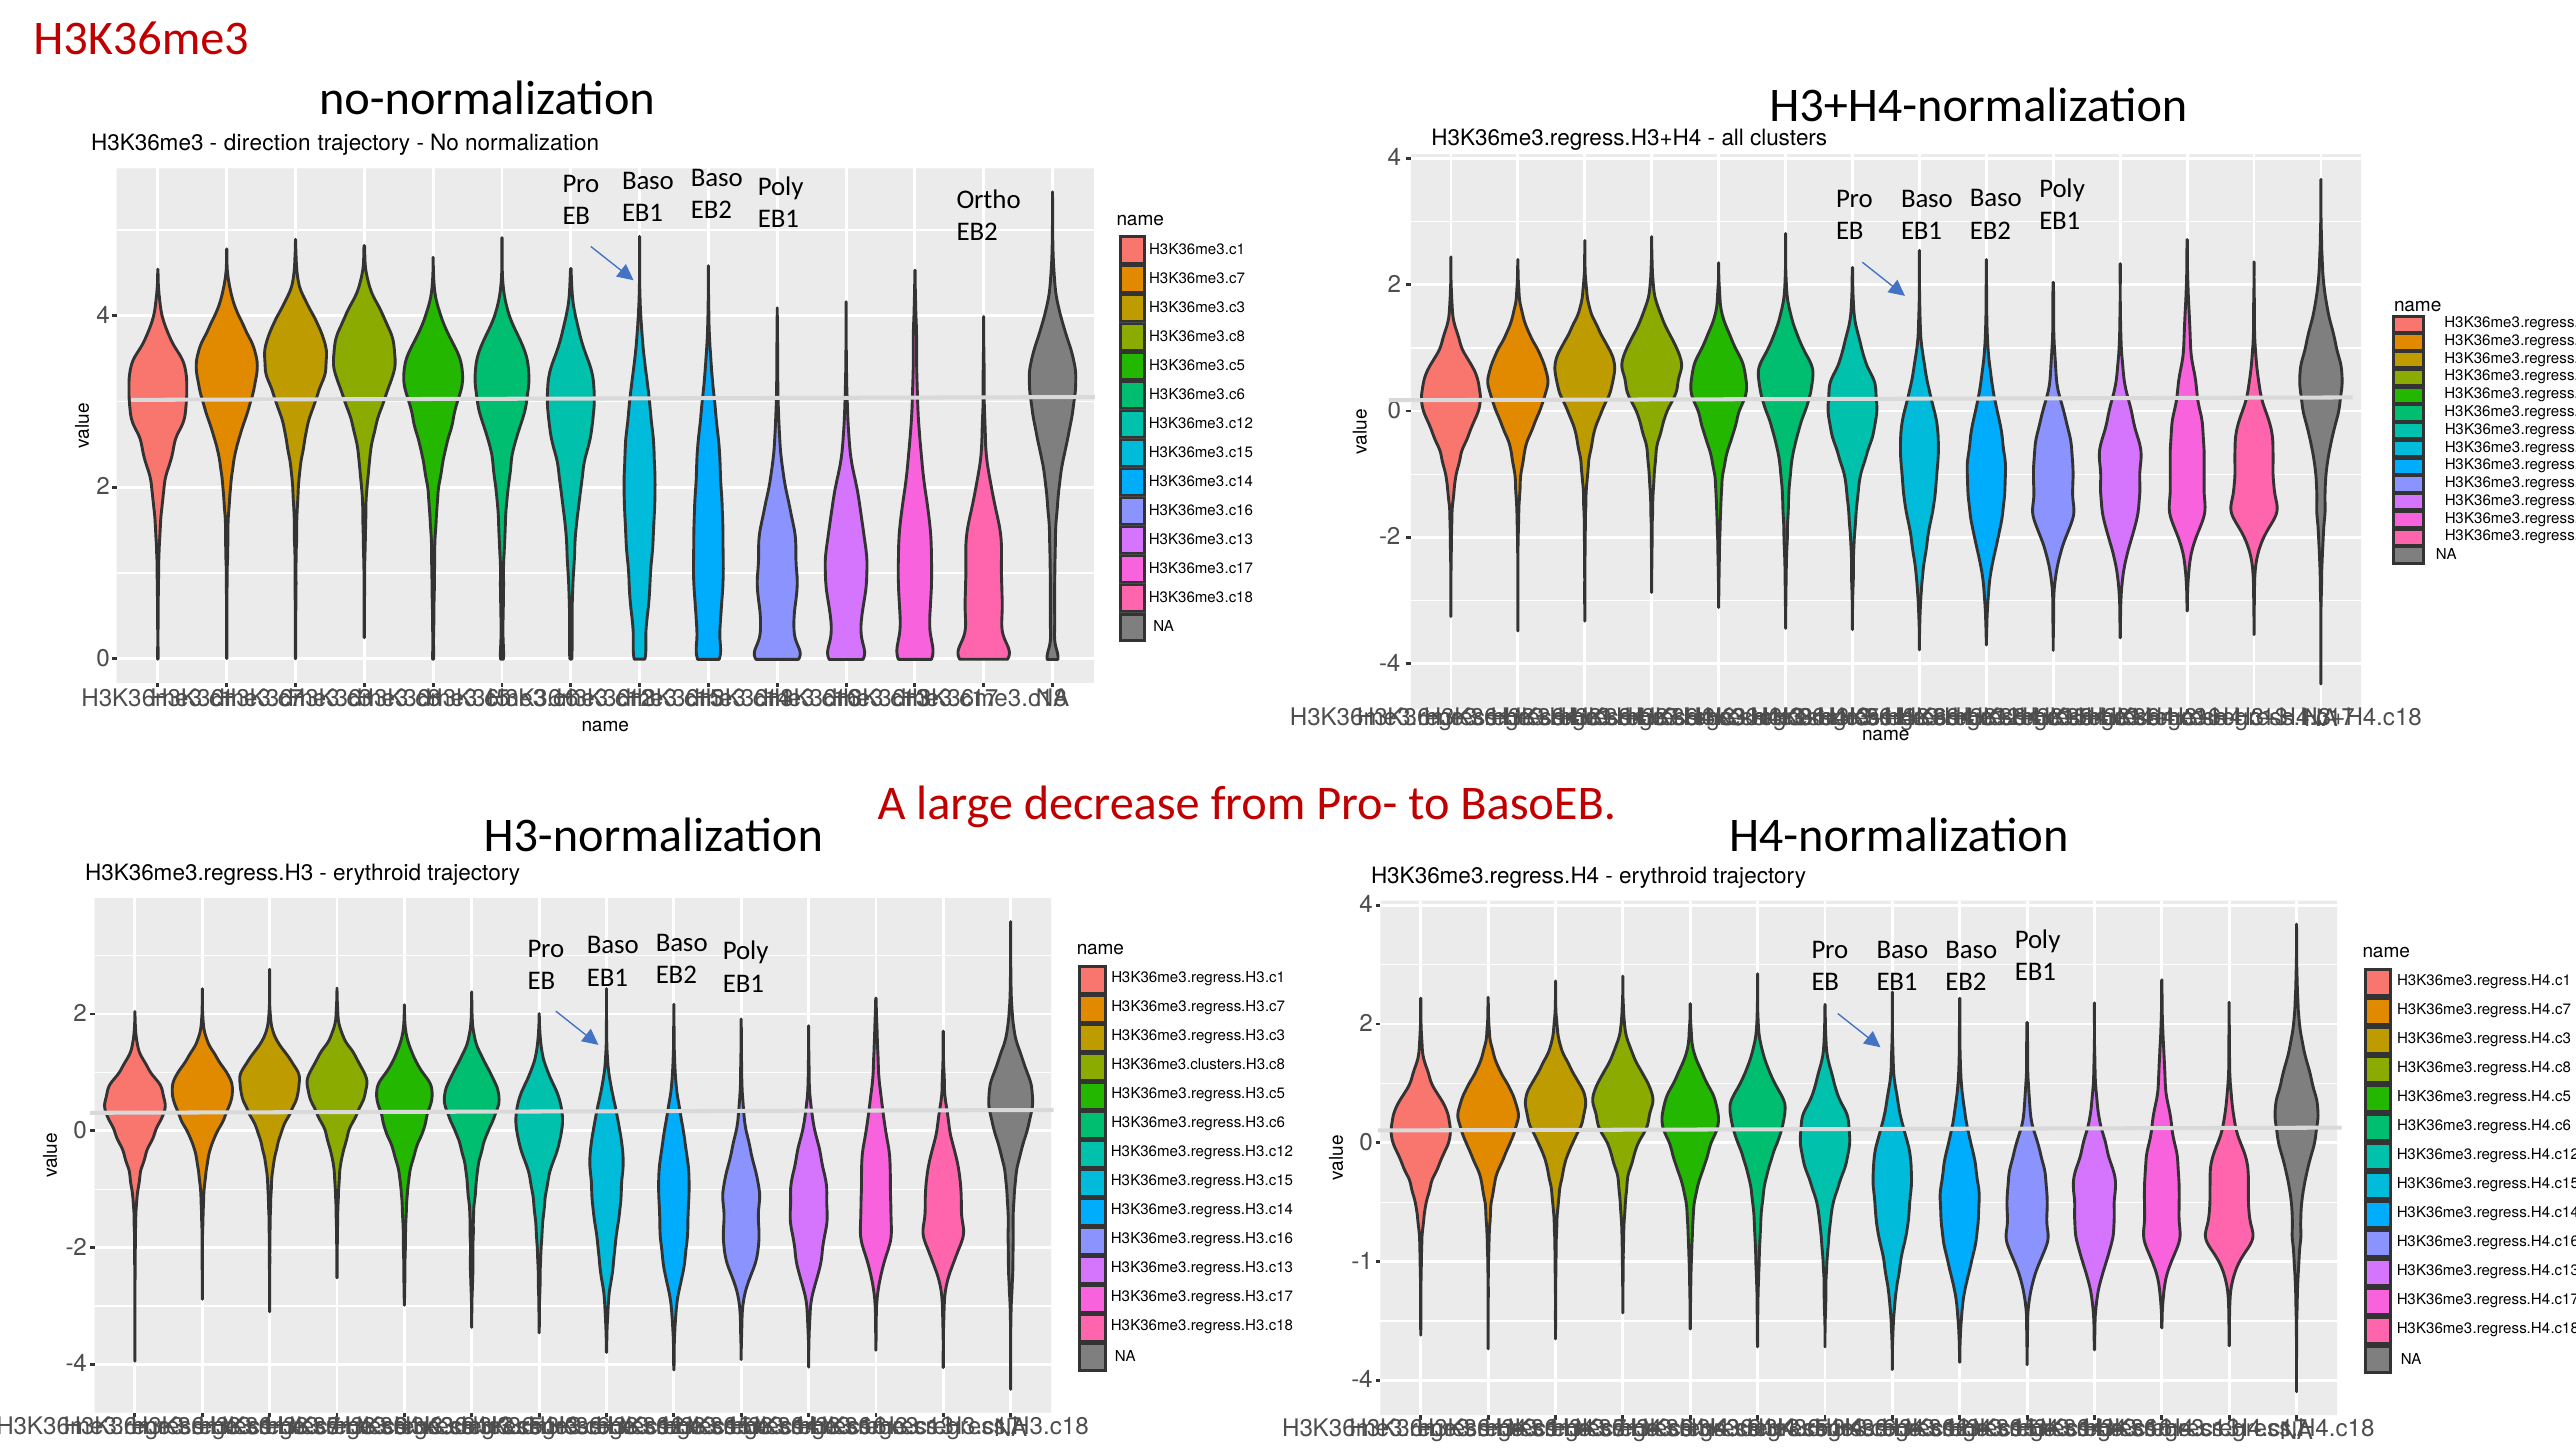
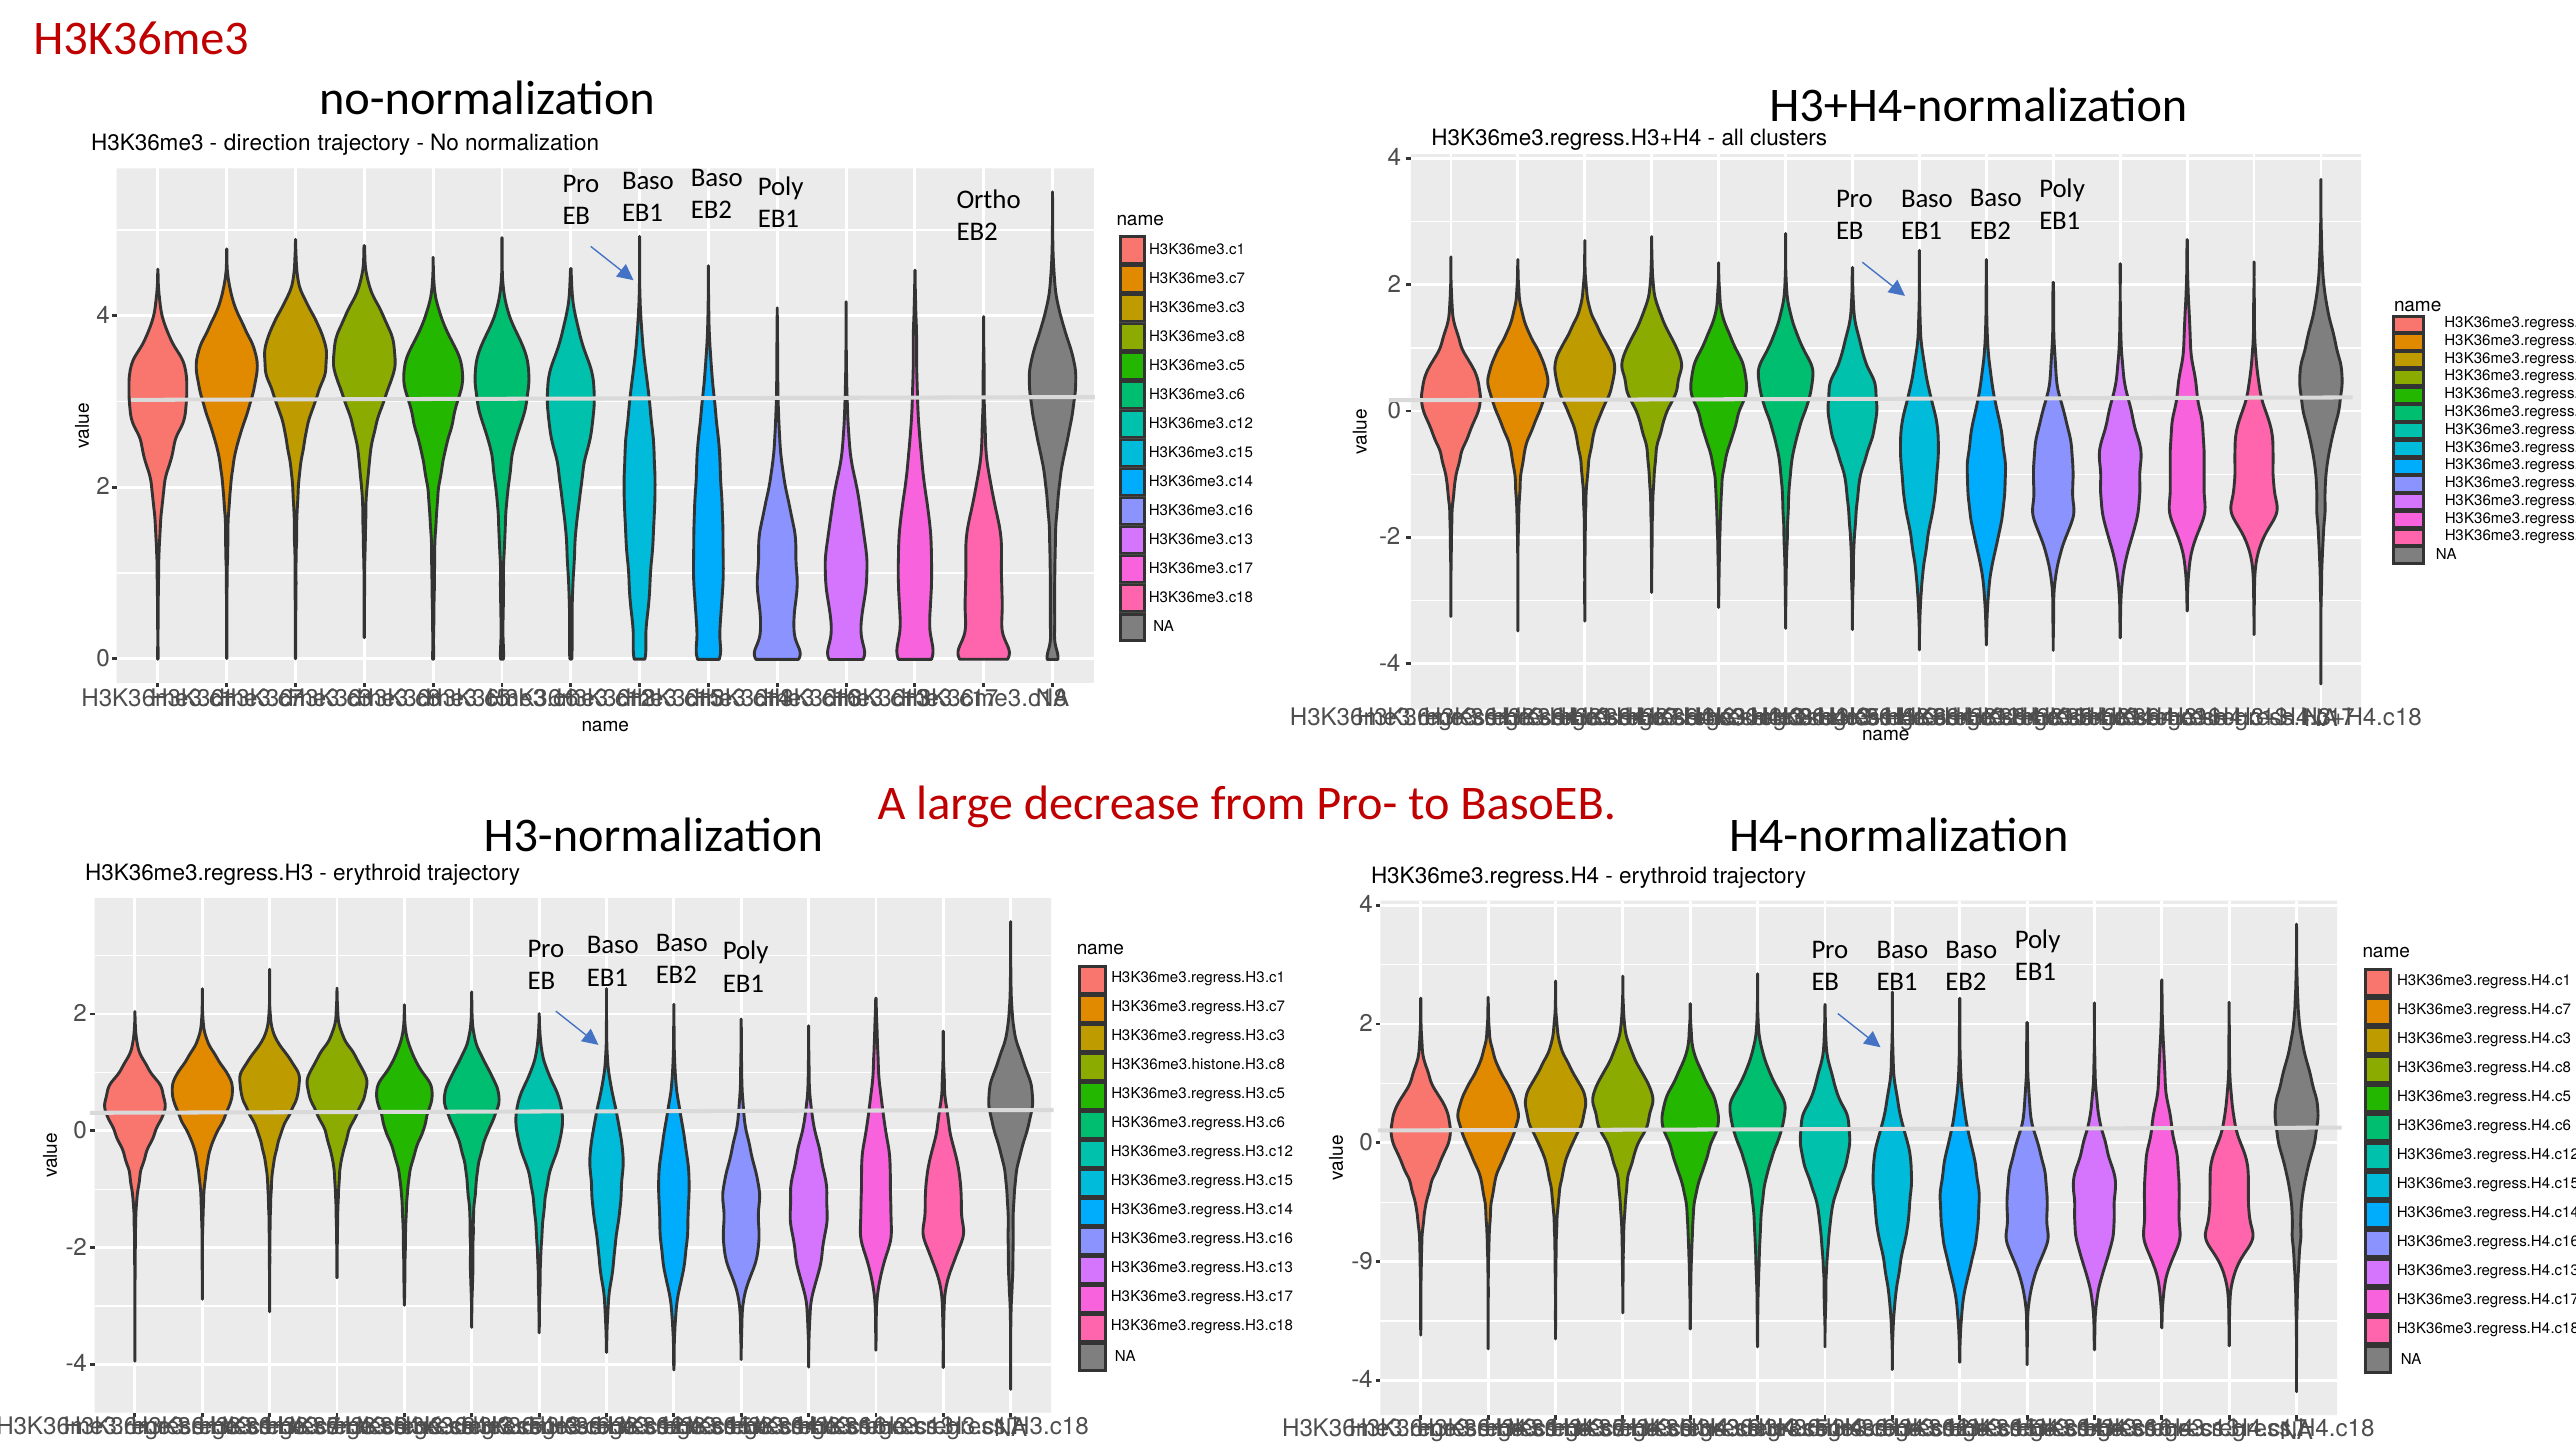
H3K36me3.clusters.H3.c8: H3K36me3.clusters.H3.c8 -> H3K36me3.histone.H3.c8 (1198, 1065)
-1: -1 -> -9 (1362, 1261)
